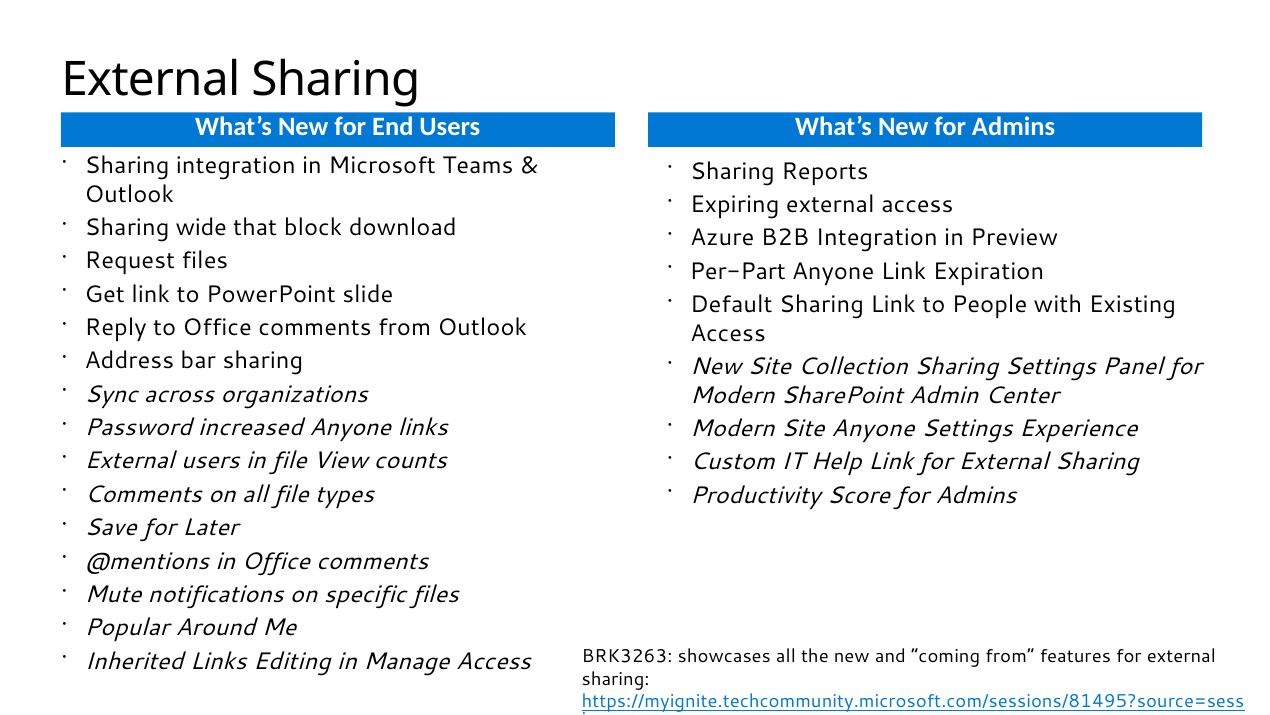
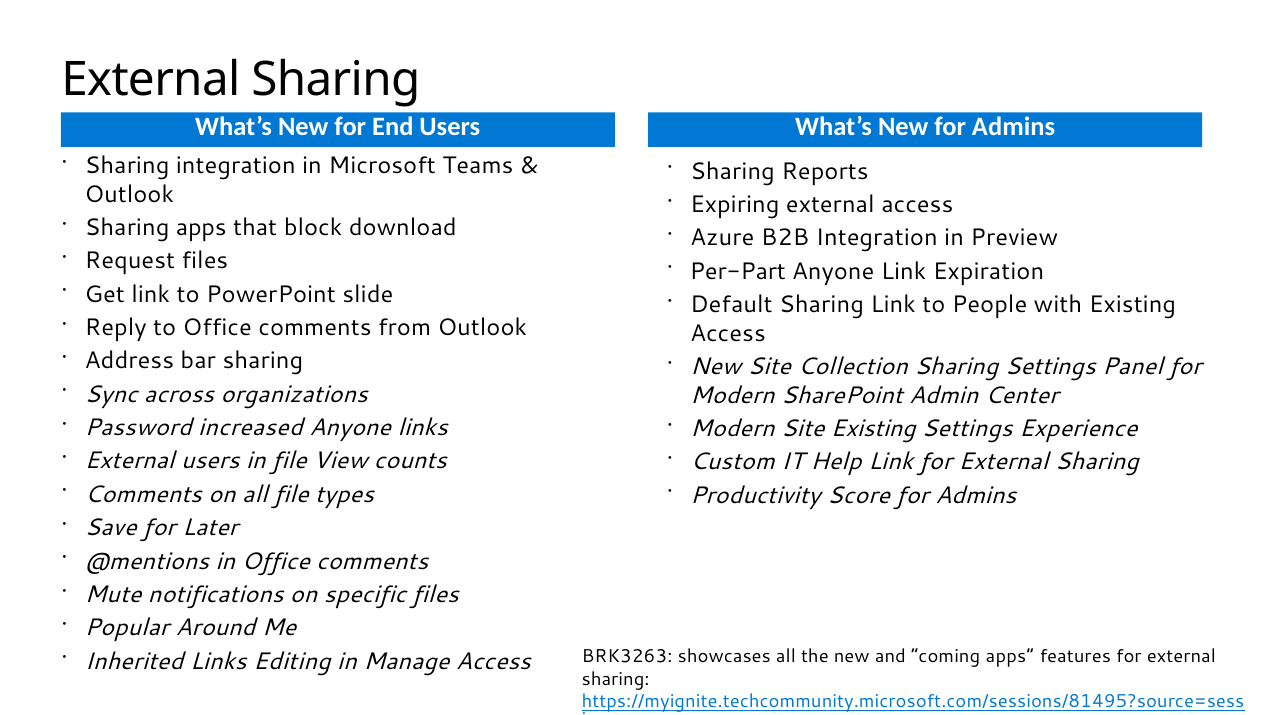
Sharing wide: wide -> apps (201, 227)
Site Anyone: Anyone -> Existing (873, 428)
coming from: from -> apps (1010, 656)
